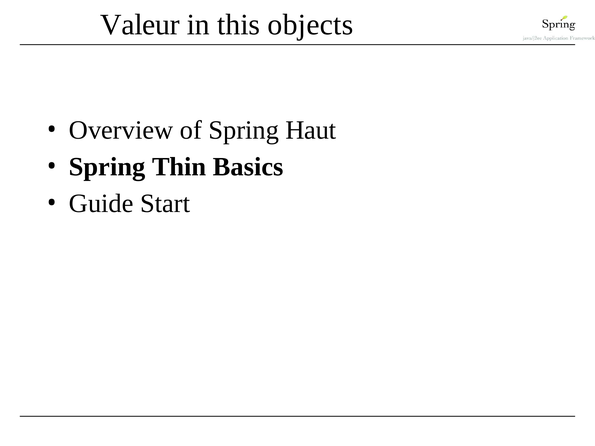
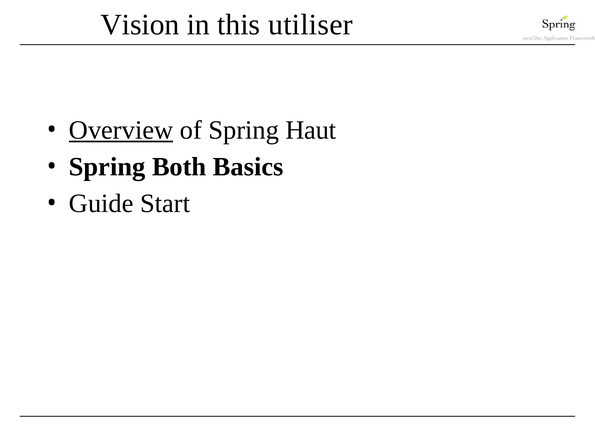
Valeur: Valeur -> Vision (140, 25)
objects: objects -> utiliser (310, 25)
Overview underline: none -> present (121, 130)
Thin: Thin -> Both (179, 167)
